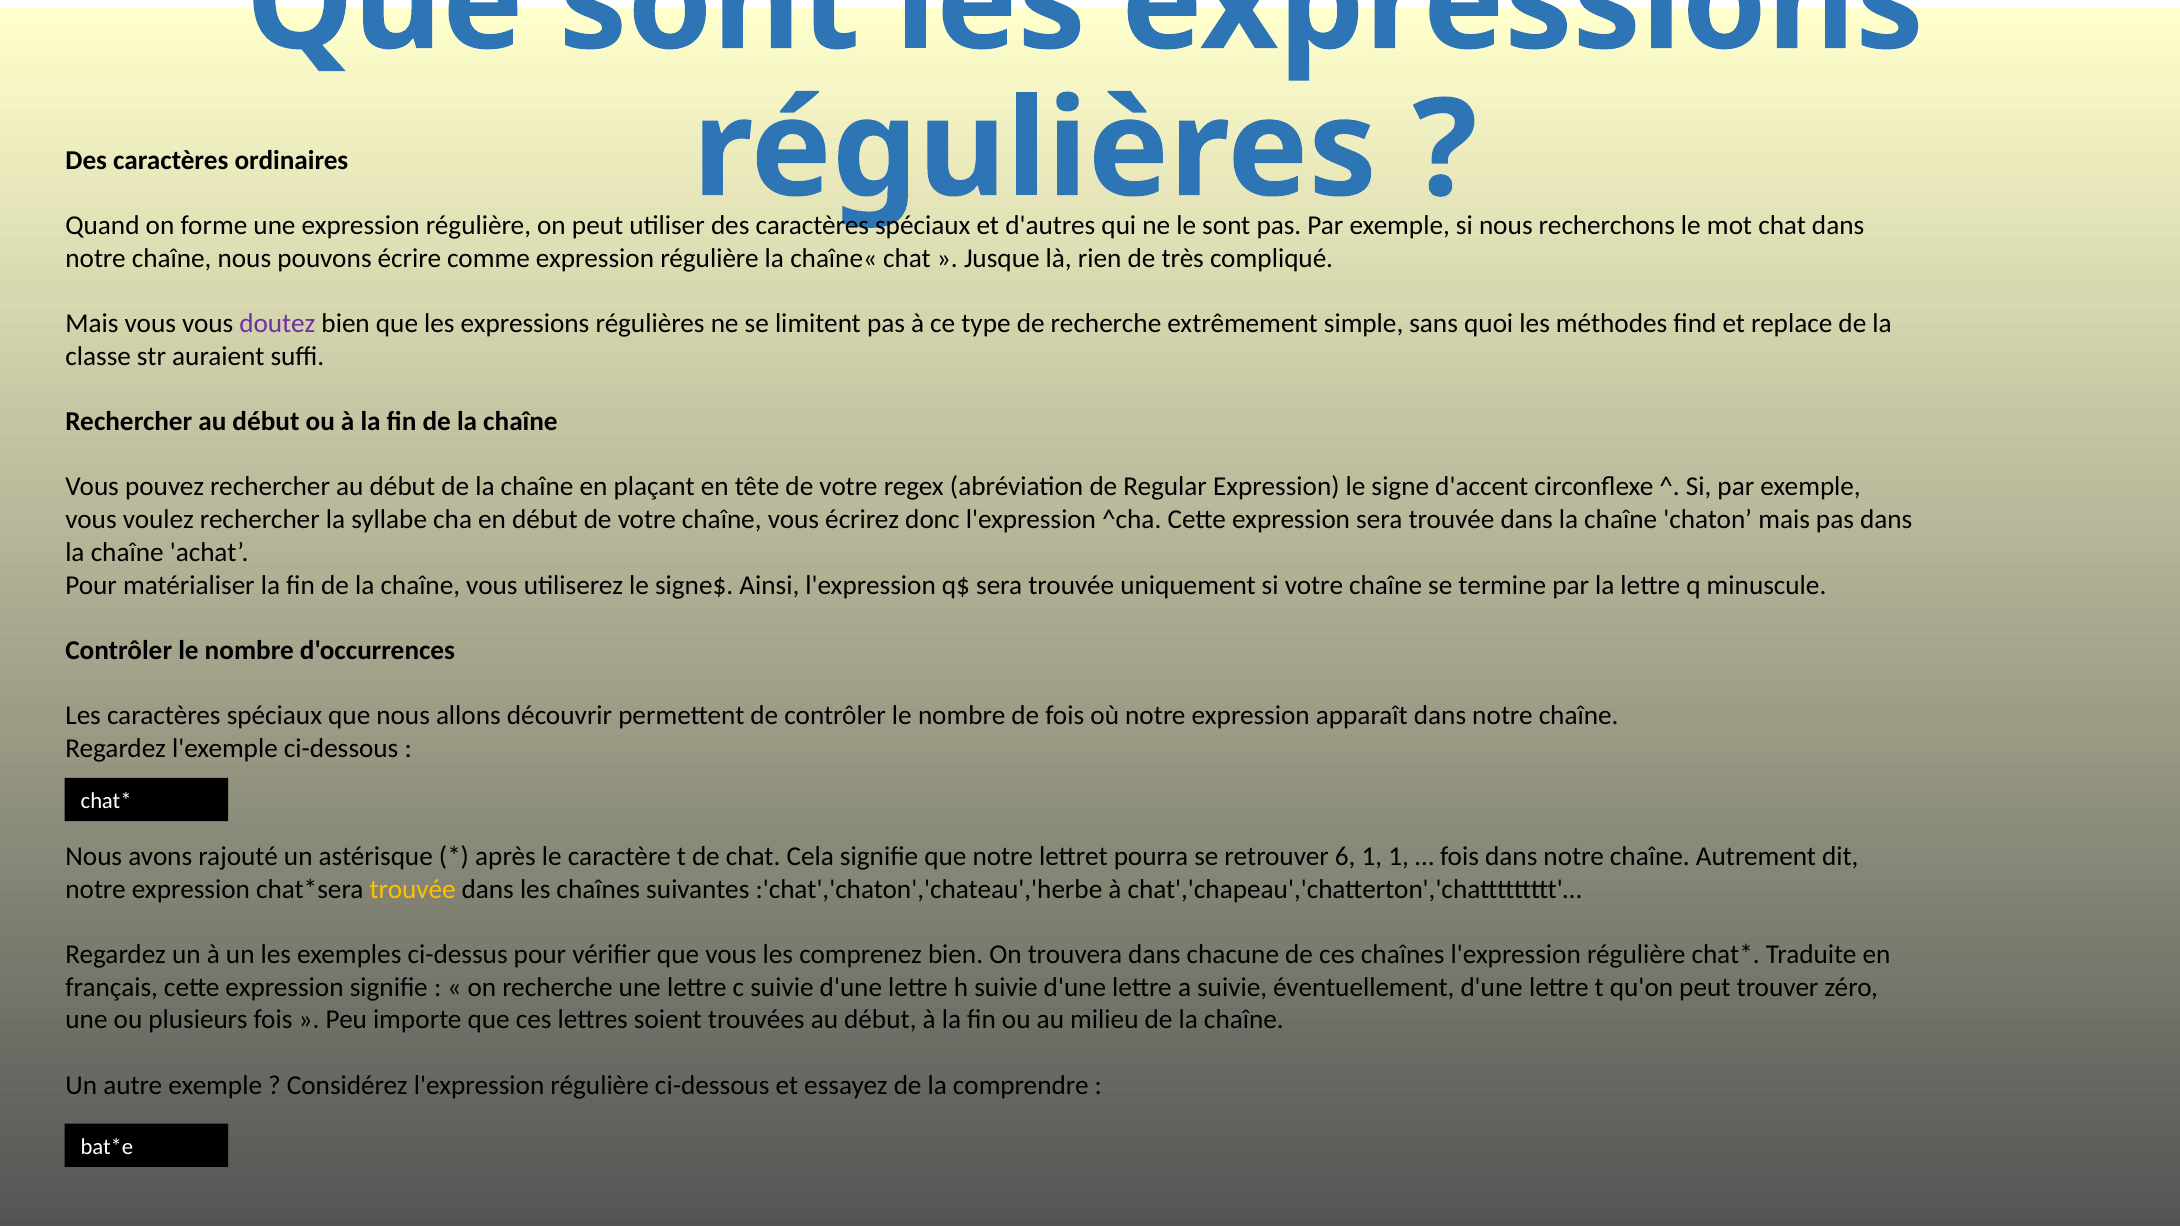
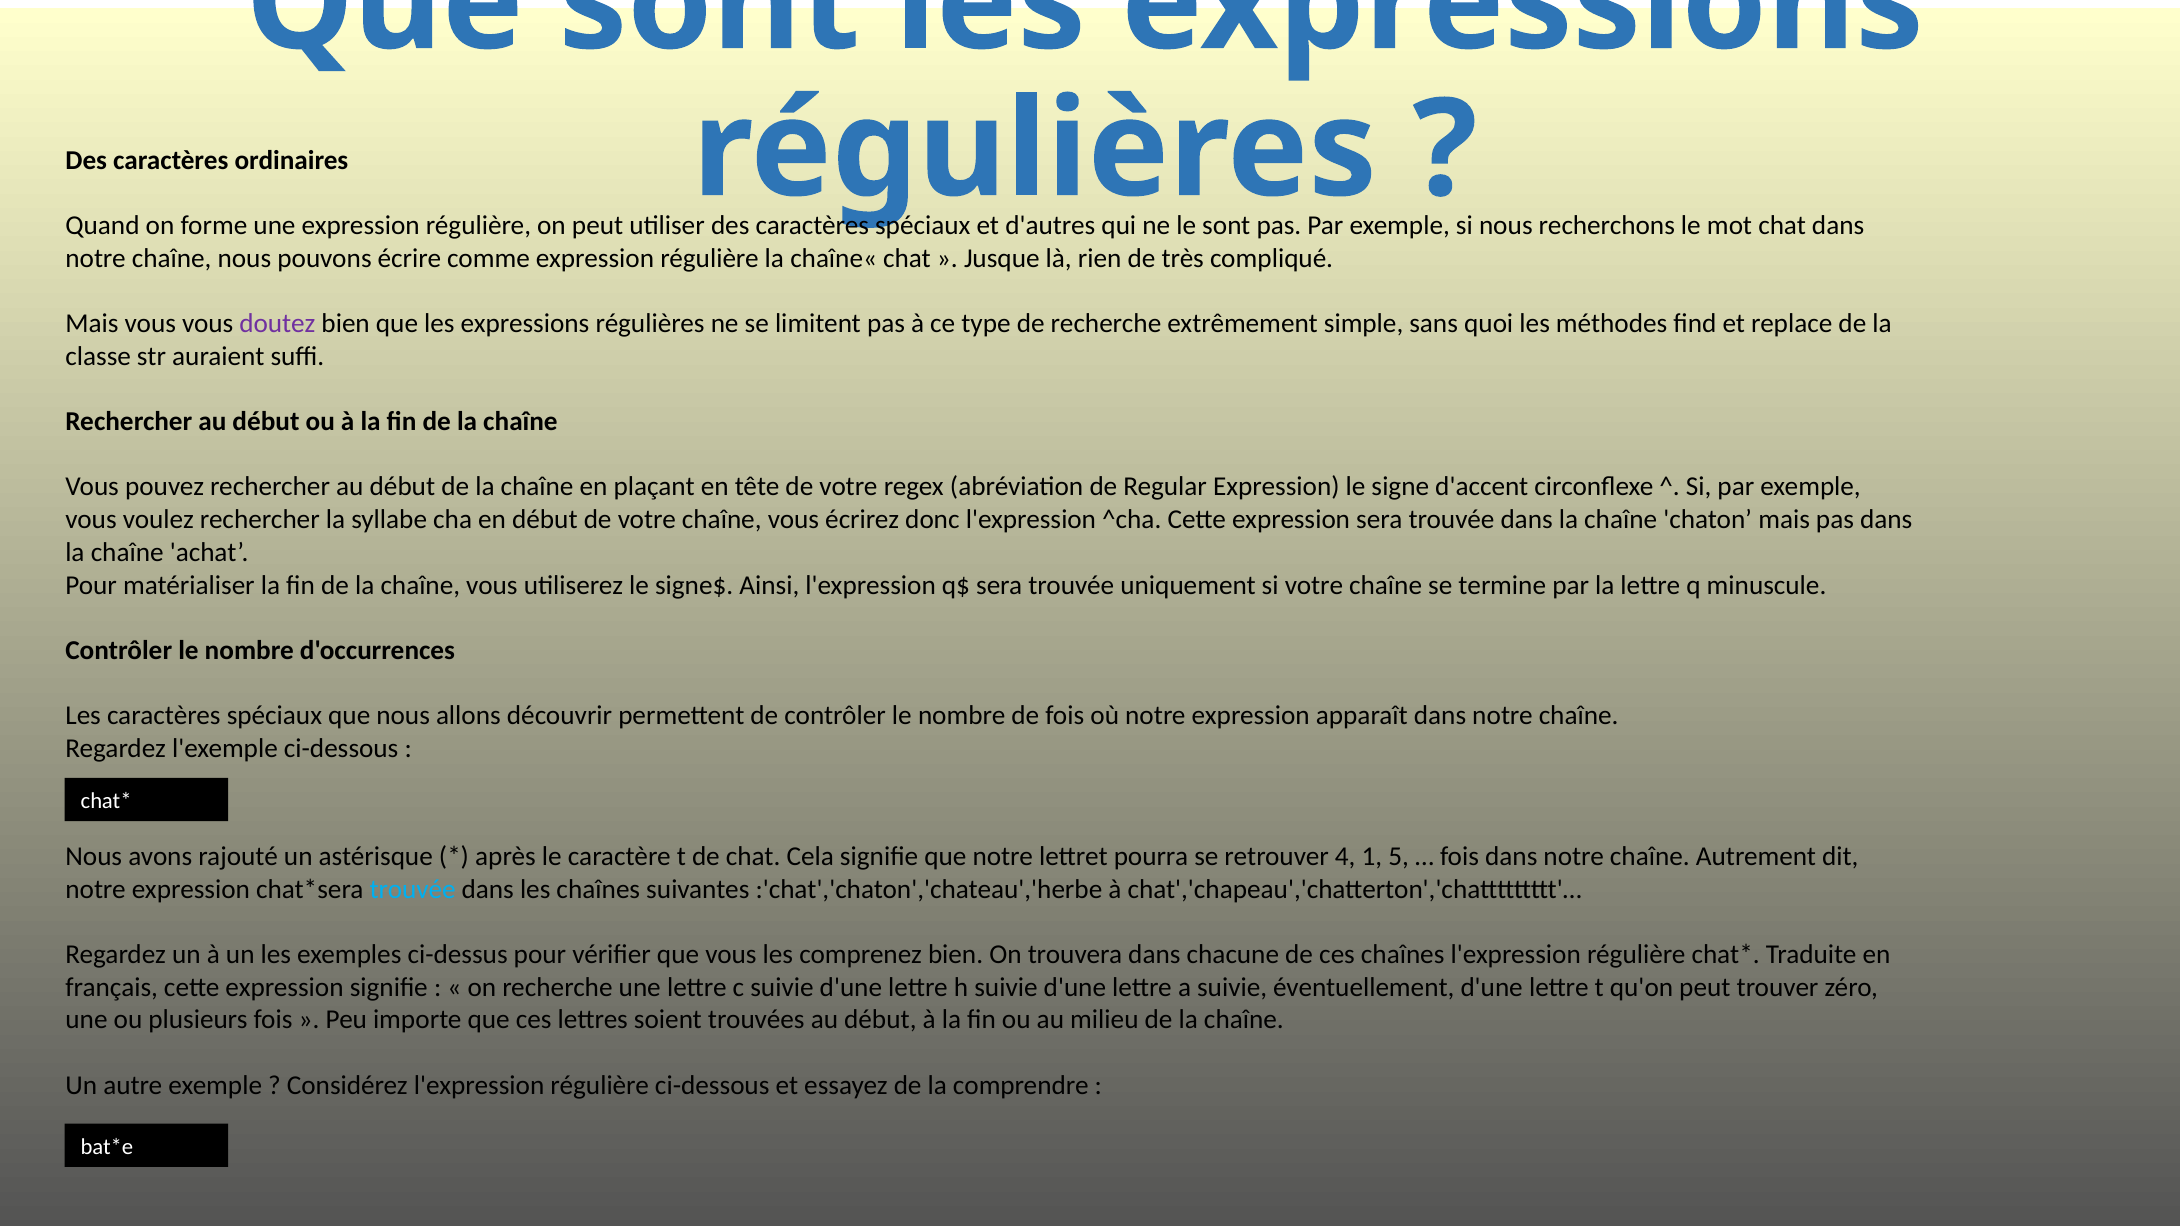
6: 6 -> 4 (1345, 857)
1 1: 1 -> 5 (1399, 857)
trouvée colour: yellow -> light blue (413, 889)
